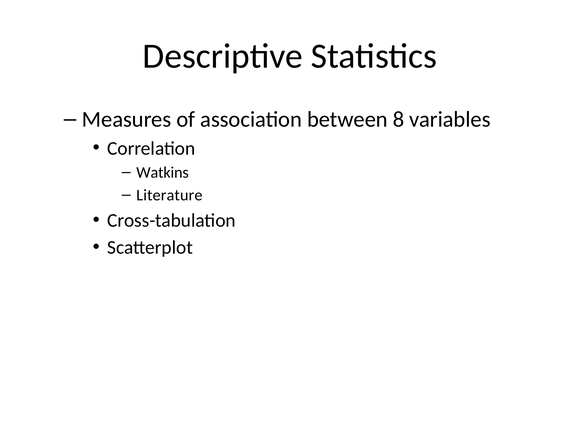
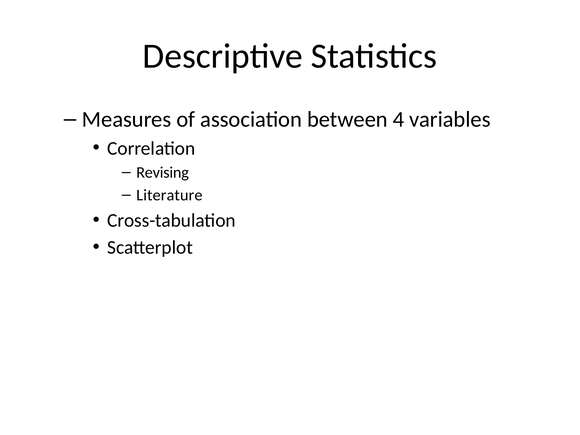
8: 8 -> 4 (398, 120)
Watkins: Watkins -> Revising (163, 173)
